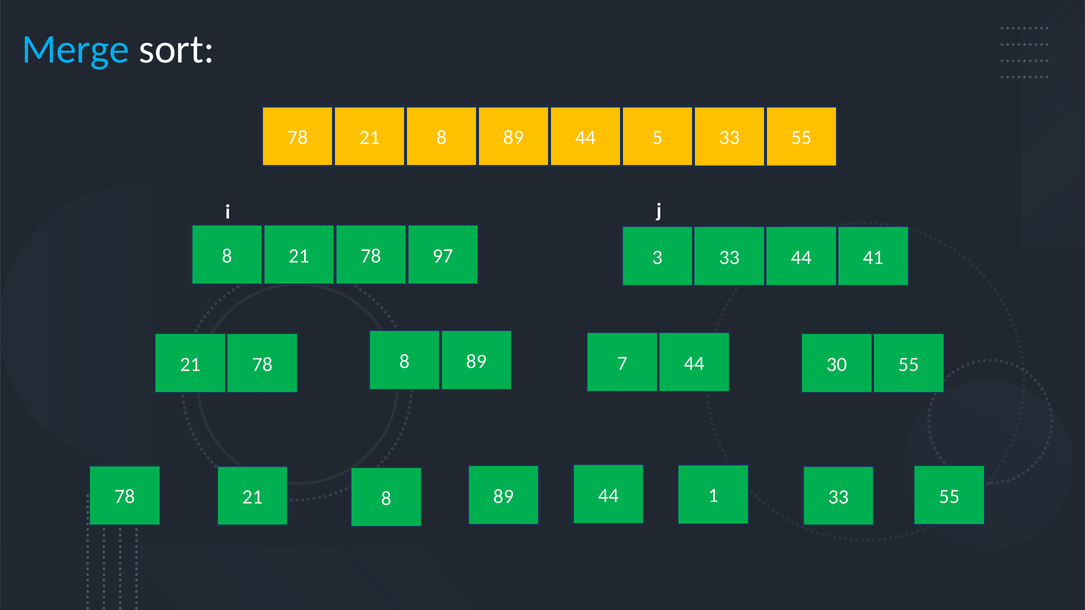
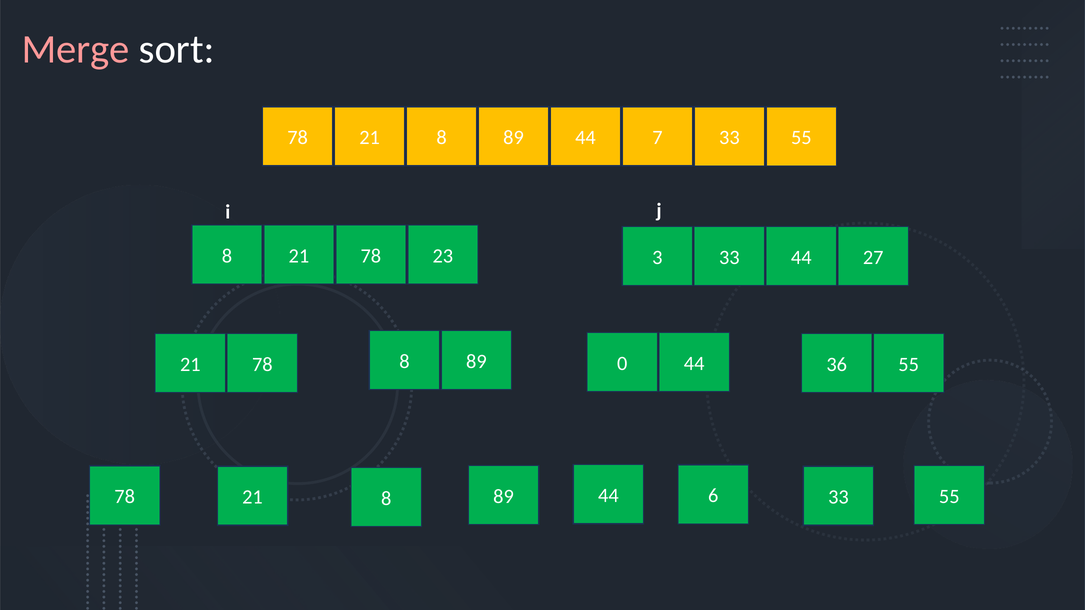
Merge colour: light blue -> pink (76, 49)
5: 5 -> 7 (657, 138)
97: 97 -> 23 (443, 256)
41: 41 -> 27 (873, 258)
7: 7 -> 0 (622, 364)
30: 30 -> 36 (837, 365)
1: 1 -> 6 (713, 496)
